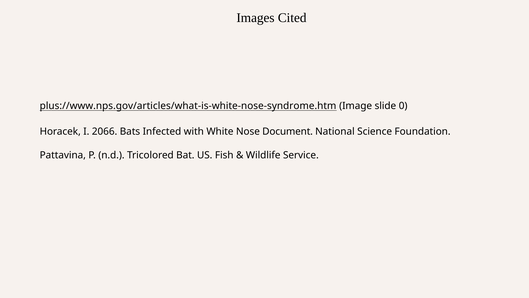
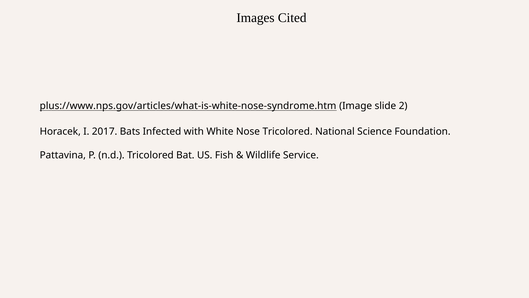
0: 0 -> 2 (403, 106)
2066: 2066 -> 2017 (105, 131)
Nose Document: Document -> Tricolored (288, 131)
